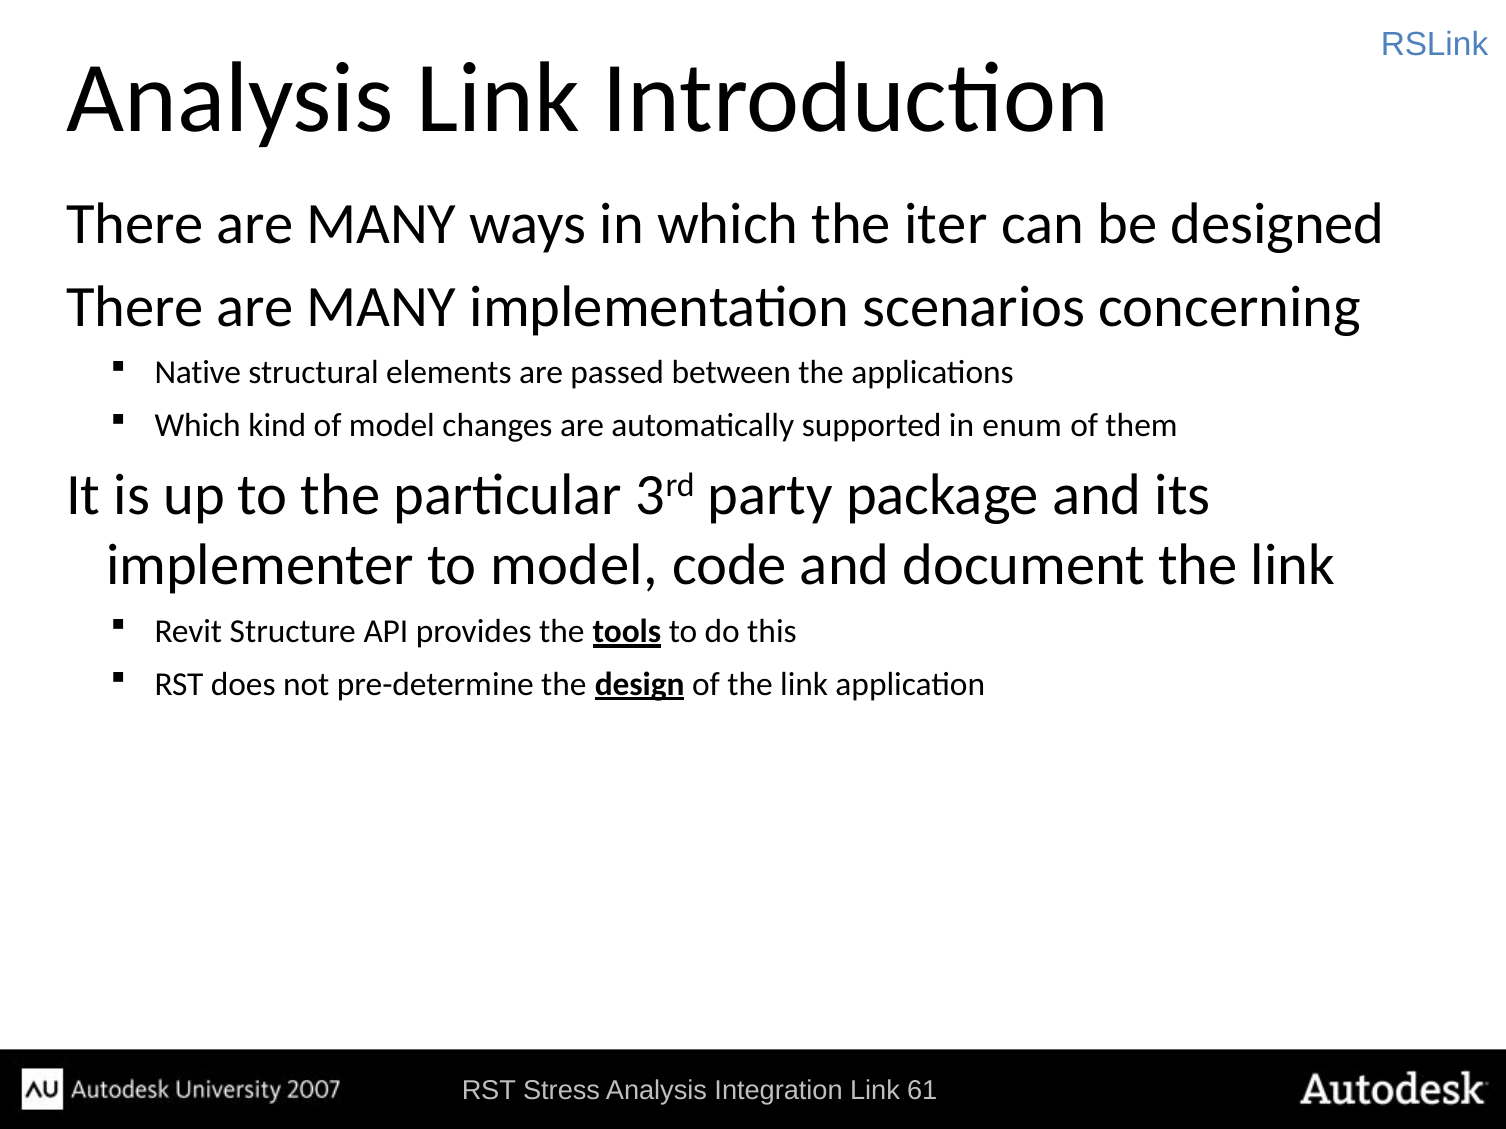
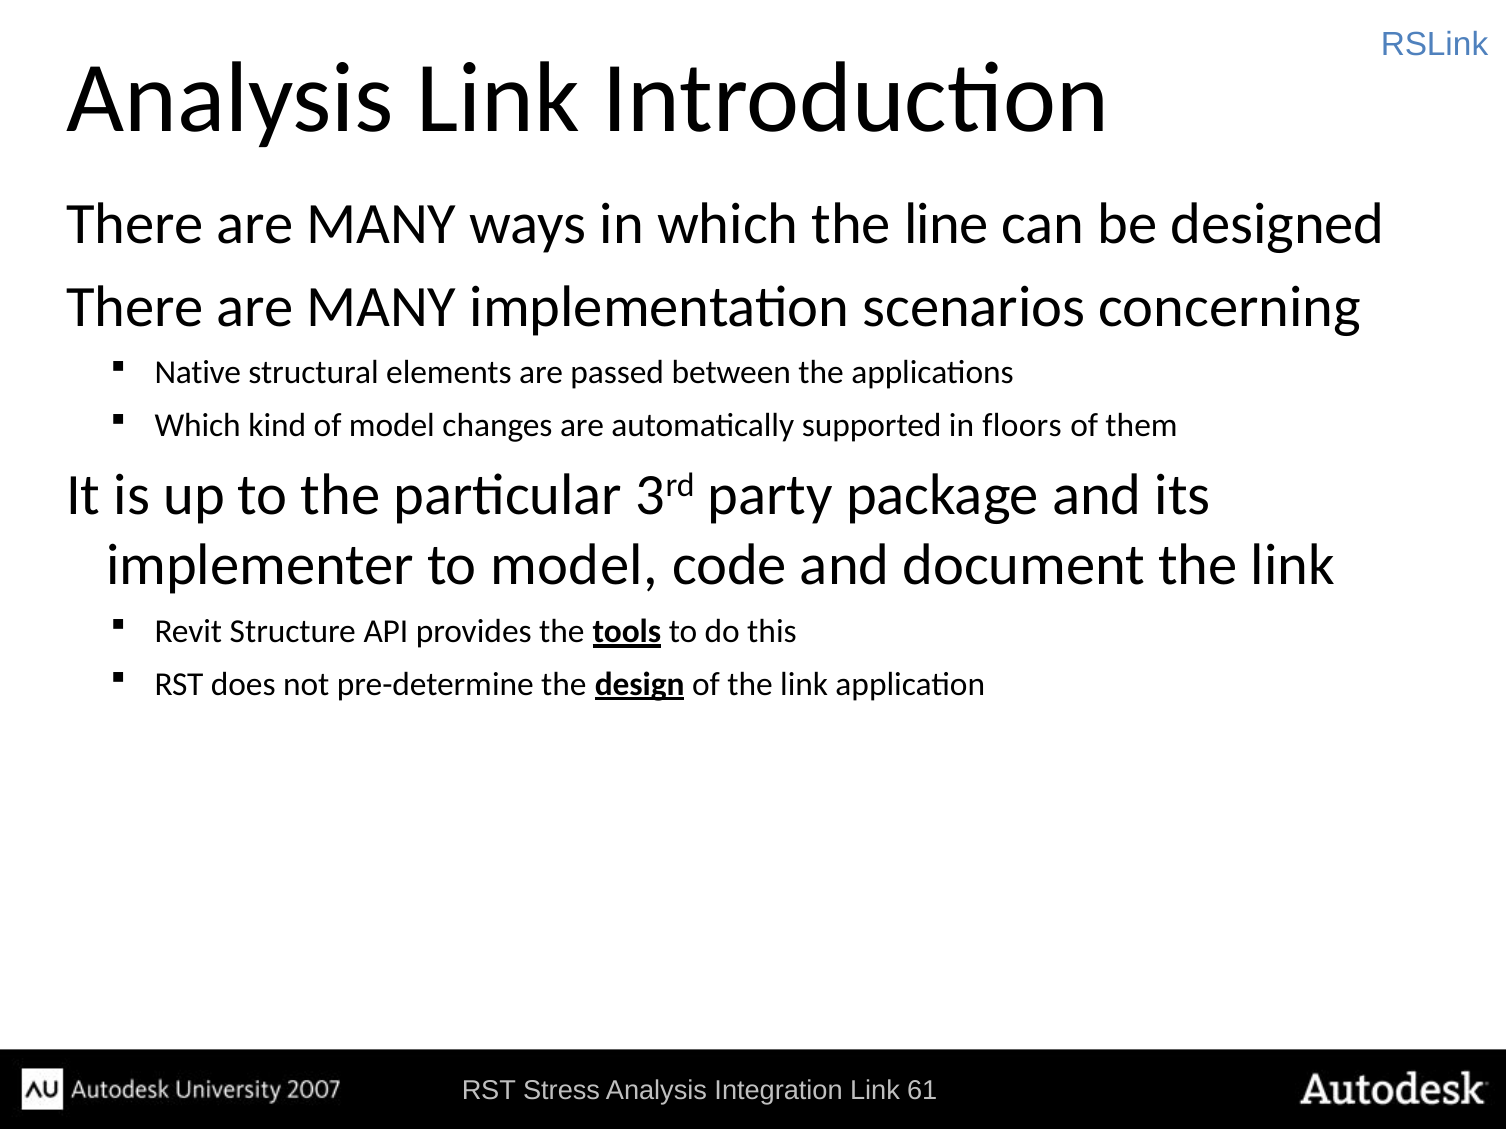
iter: iter -> line (947, 224)
enum: enum -> floors (1022, 426)
